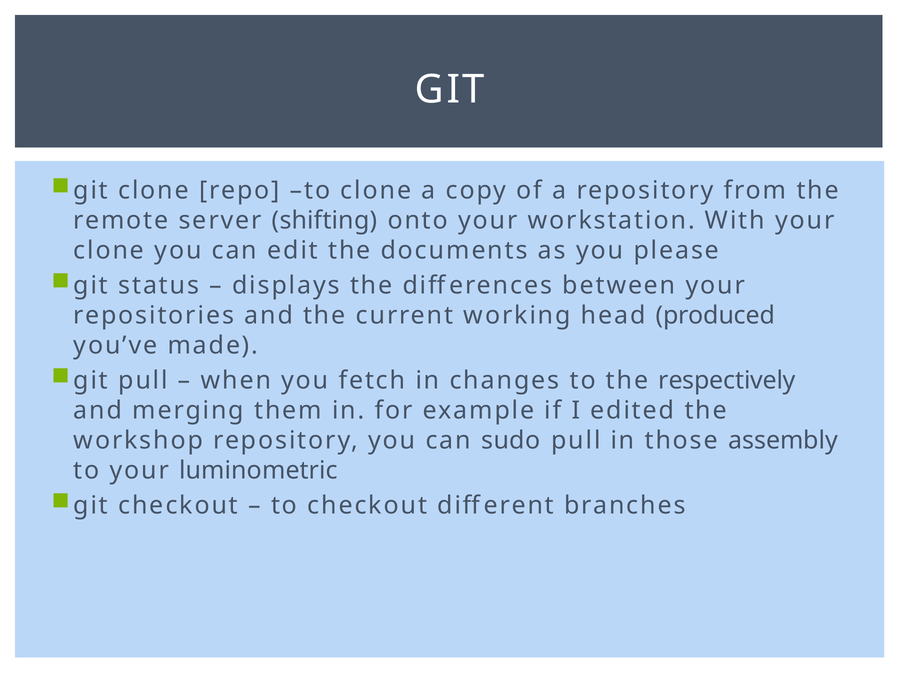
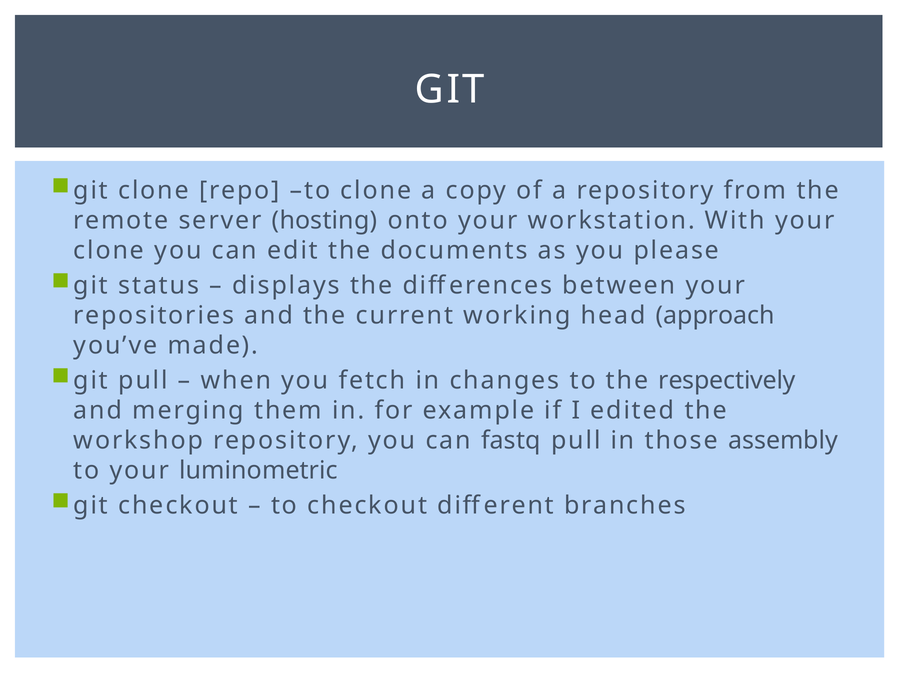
shifting: shifting -> hosting (324, 220)
produced: produced -> approach (715, 315)
sudo: sudo -> fastq (511, 441)
